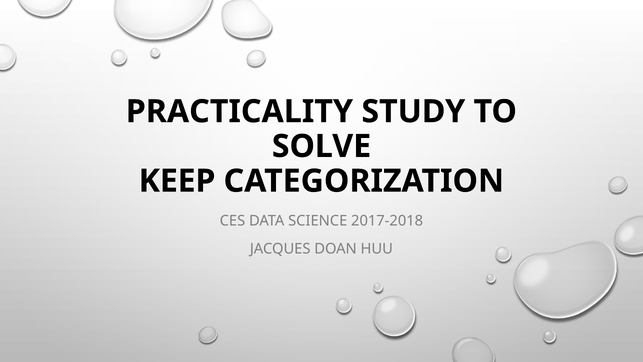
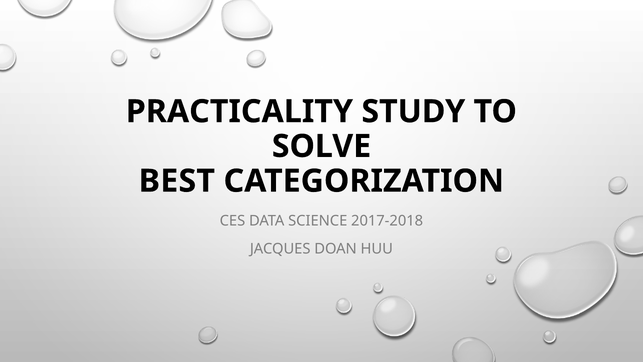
KEEP: KEEP -> BEST (177, 181)
